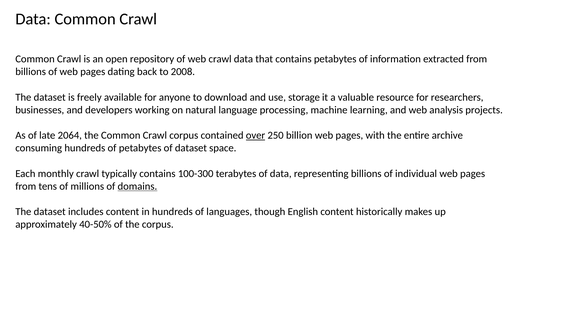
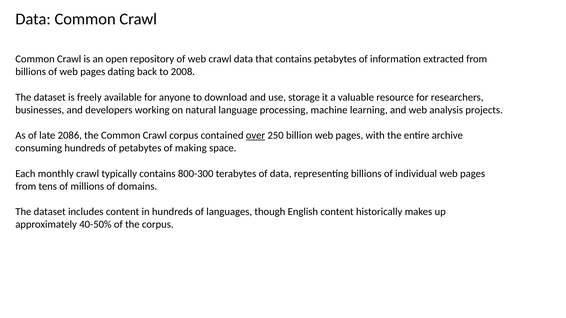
2064: 2064 -> 2086 (70, 136)
of dataset: dataset -> making (191, 148)
100-300: 100-300 -> 800-300 (196, 174)
domains underline: present -> none (137, 186)
